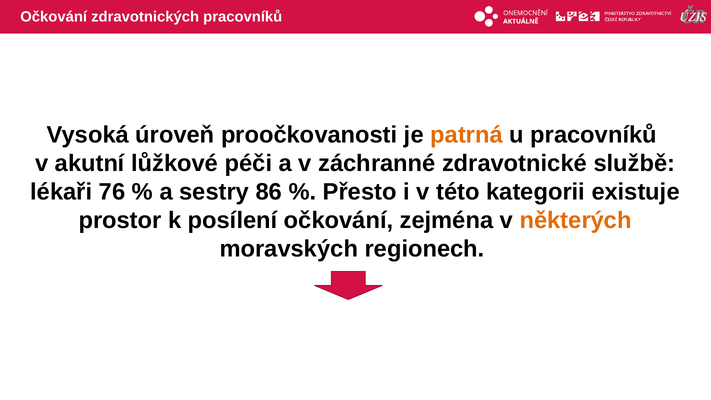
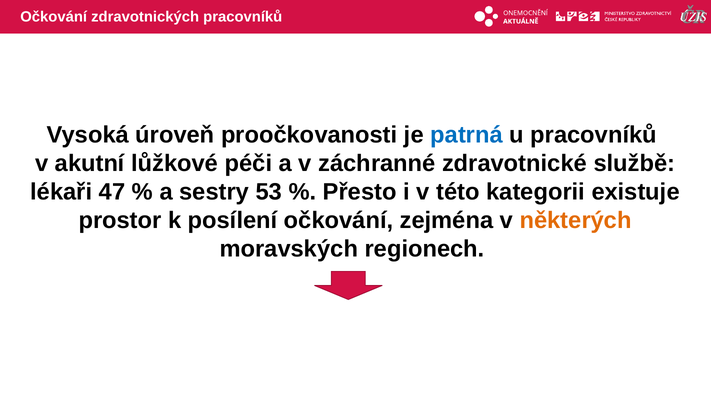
patrná colour: orange -> blue (467, 135)
76: 76 -> 47 (112, 192)
86: 86 -> 53 (269, 192)
